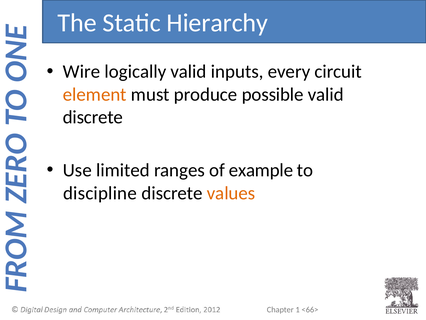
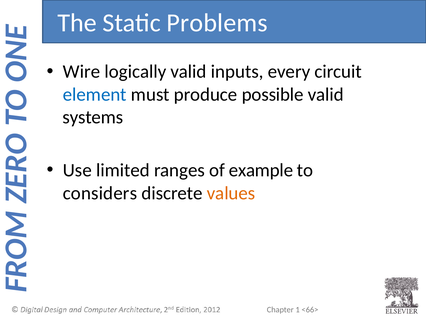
Hierarchy: Hierarchy -> Problems (217, 23)
element colour: orange -> blue (95, 94)
discrete: discrete -> systems (93, 117)
discipline: discipline -> considers (100, 193)
